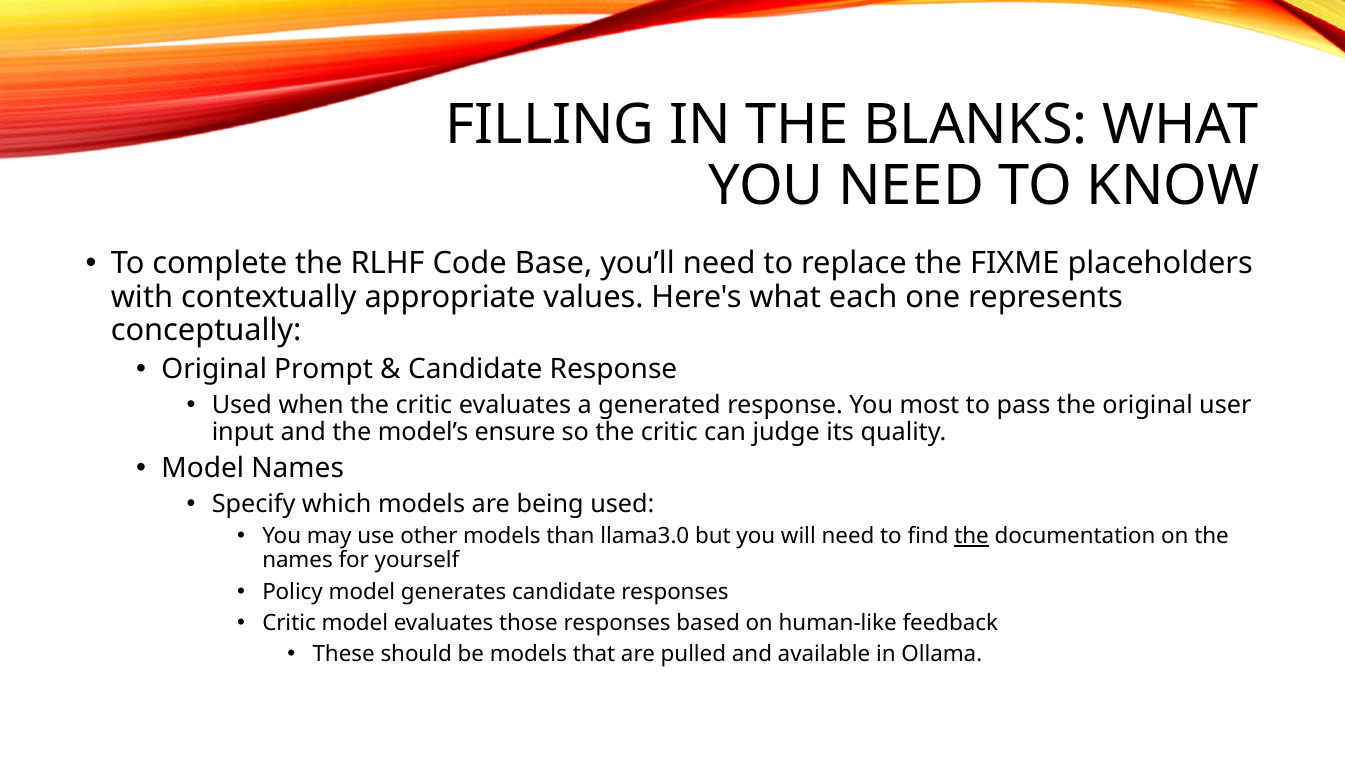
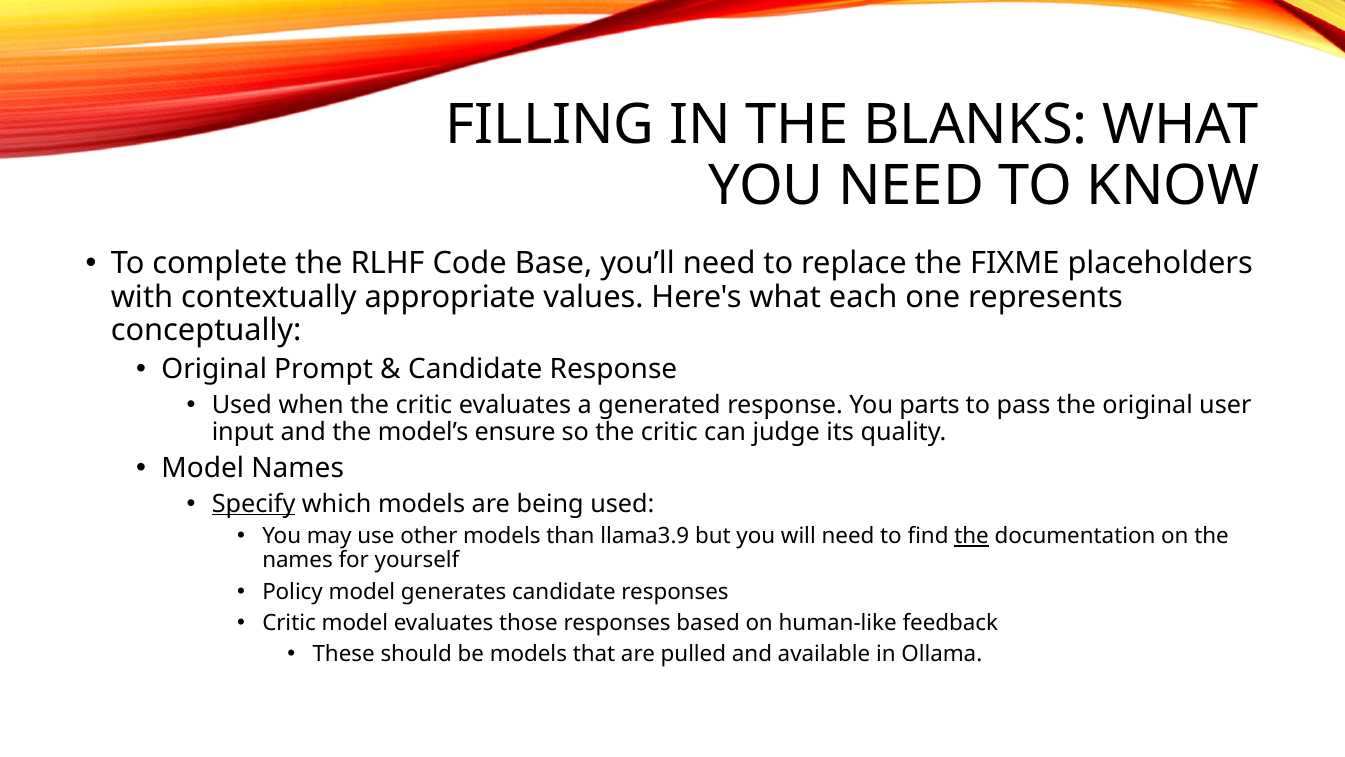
most: most -> parts (930, 405)
Specify underline: none -> present (254, 503)
llama3.0: llama3.0 -> llama3.9 (645, 536)
